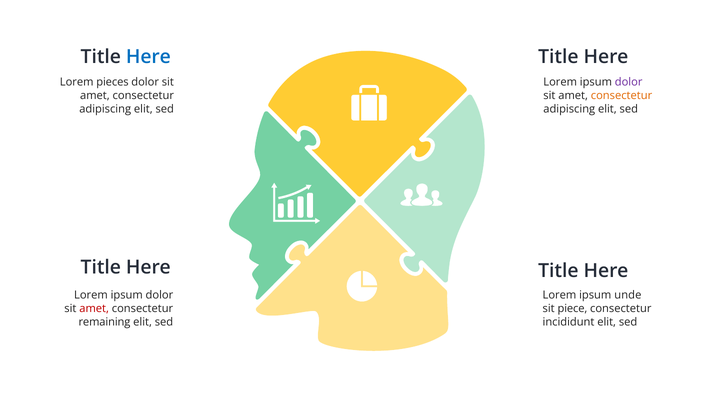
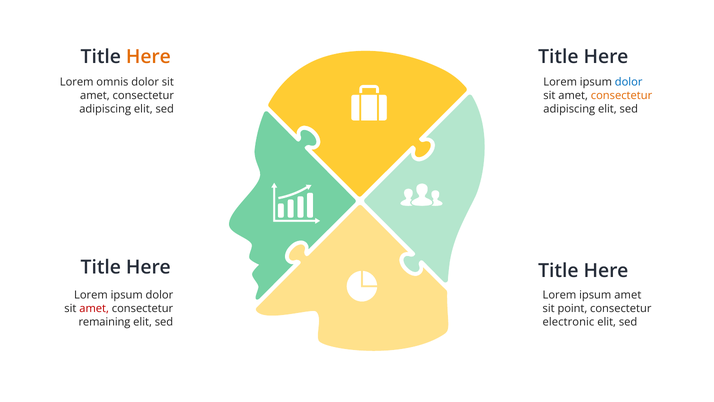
Here colour: blue -> orange (148, 57)
pieces: pieces -> omnis (112, 82)
dolor colour: purple -> blue (629, 82)
ipsum unde: unde -> amet (628, 295)
piece: piece -> point (572, 308)
incididunt: incididunt -> electronic (568, 322)
